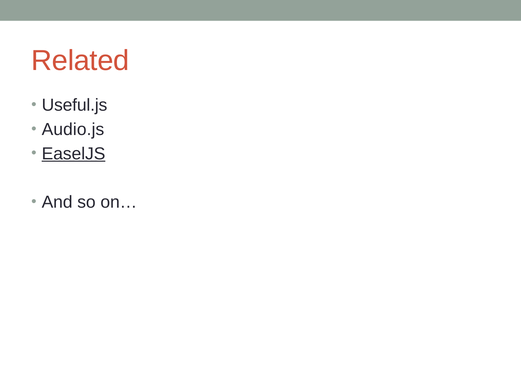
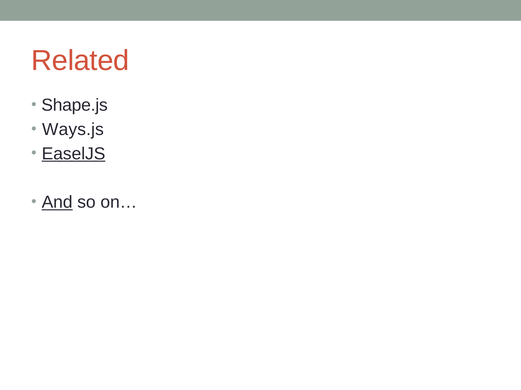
Useful.js: Useful.js -> Shape.js (75, 105)
Audio.js: Audio.js -> Ways.js (73, 130)
And underline: none -> present (57, 203)
